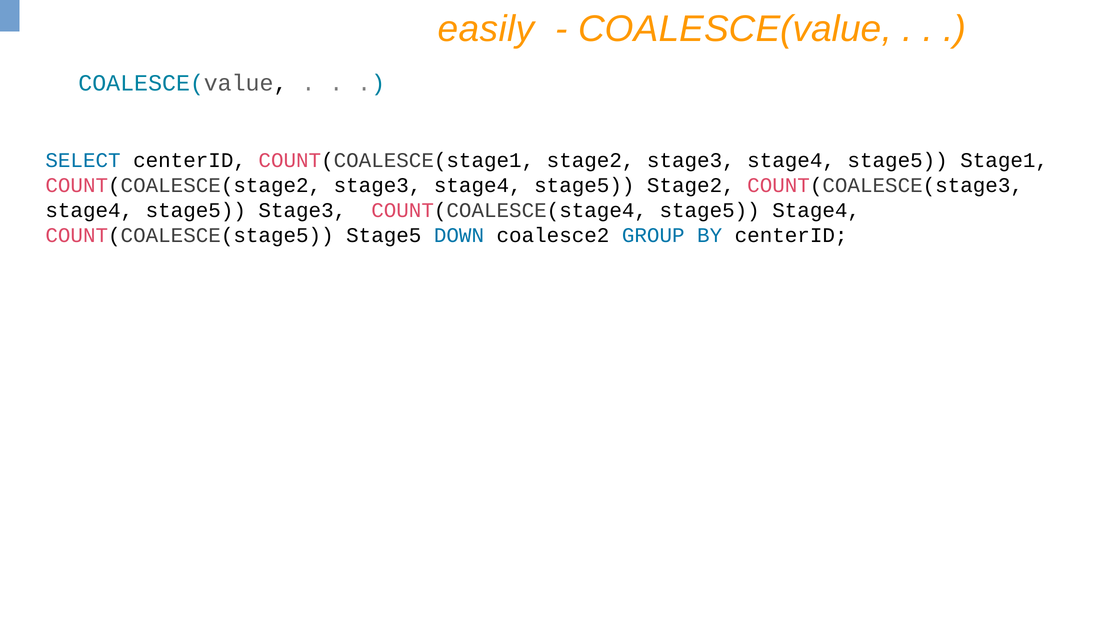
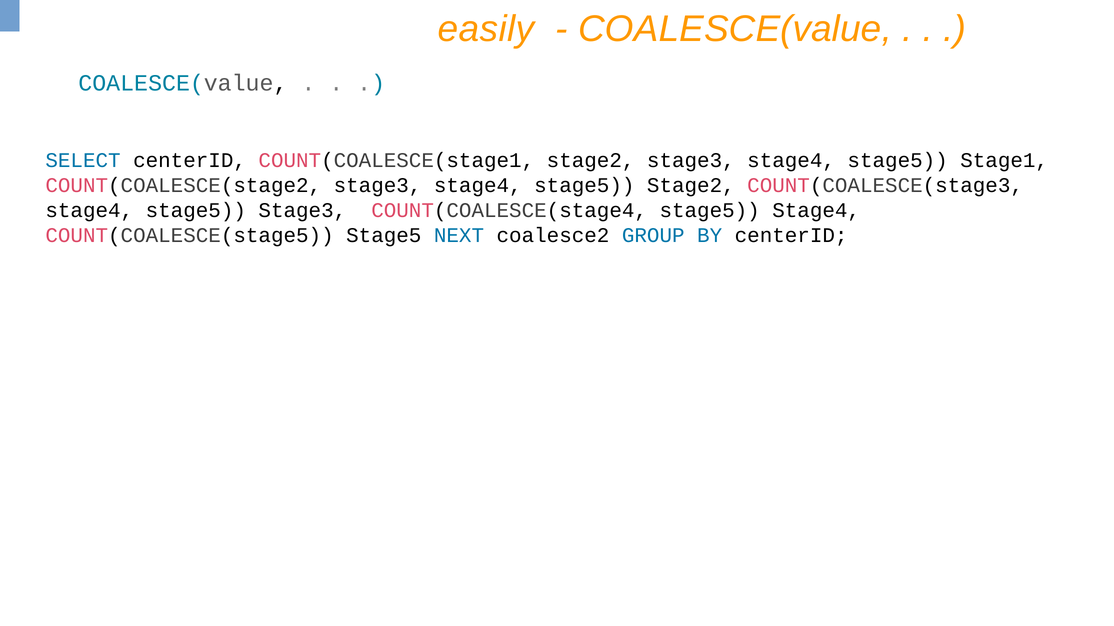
DOWN: DOWN -> NEXT (459, 235)
